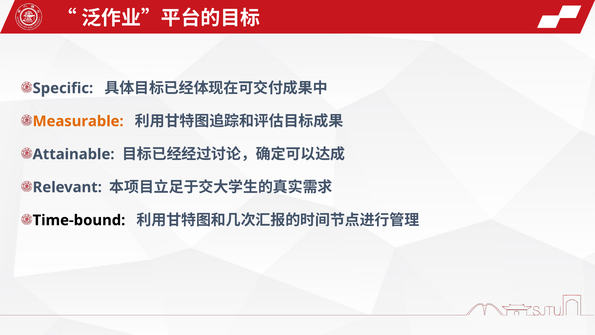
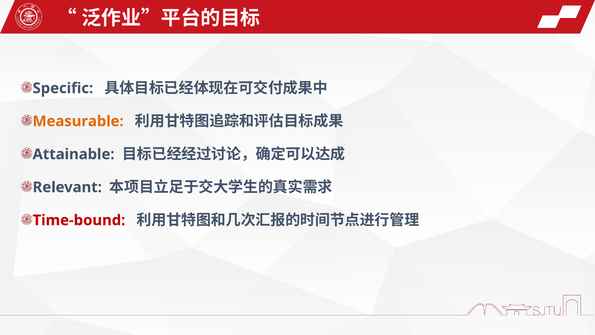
Time-bound colour: black -> red (79, 220)
